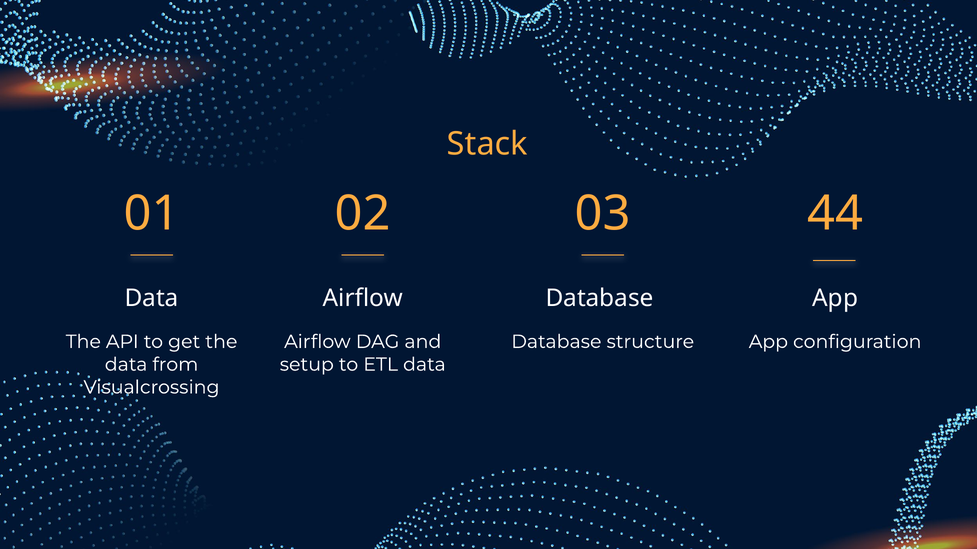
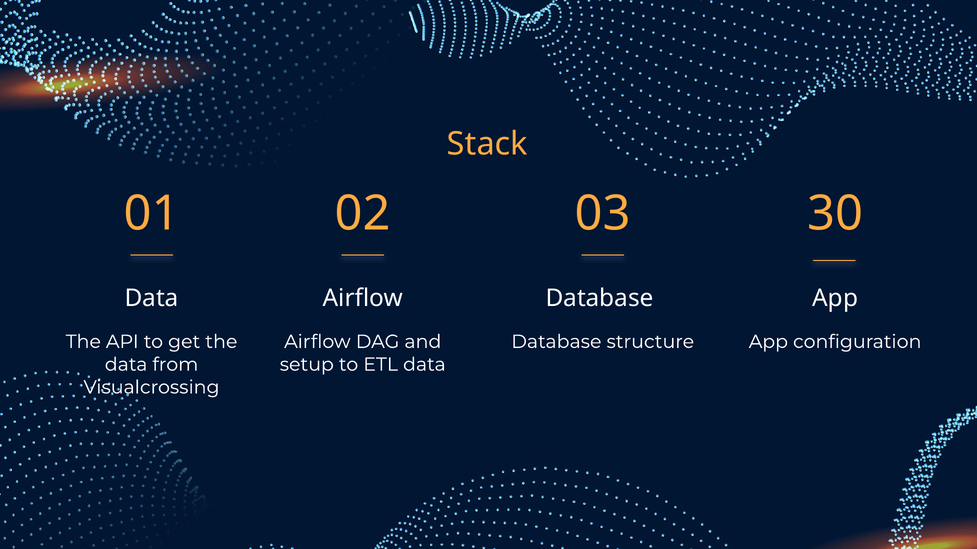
44: 44 -> 30 (835, 214)
